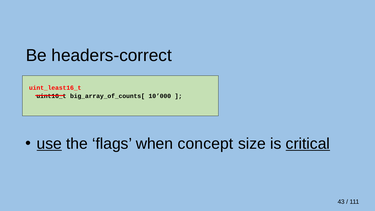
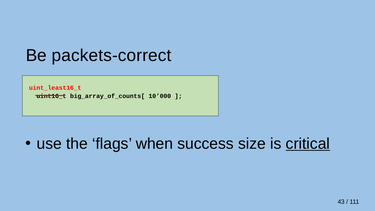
headers-correct: headers-correct -> packets-correct (112, 56)
use underline: present -> none (49, 144)
concept: concept -> success (206, 144)
